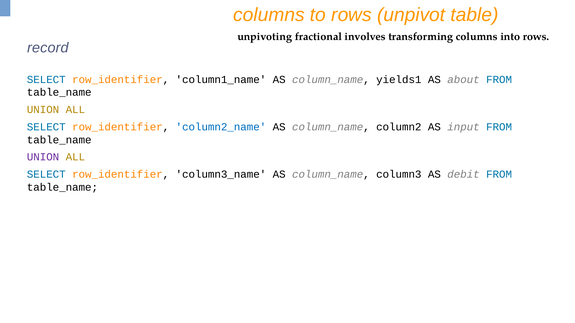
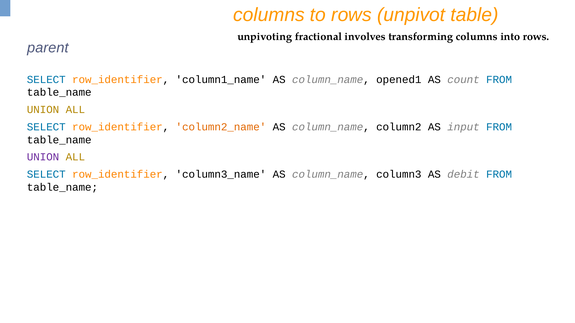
record: record -> parent (48, 48)
yields1: yields1 -> opened1 (399, 80)
about: about -> count (463, 80)
column2_name colour: blue -> orange (221, 127)
